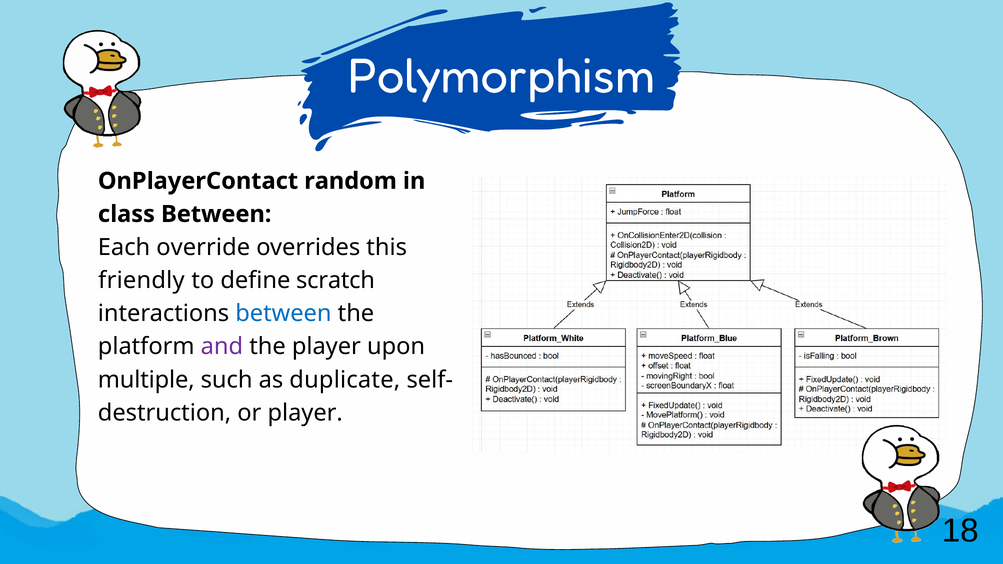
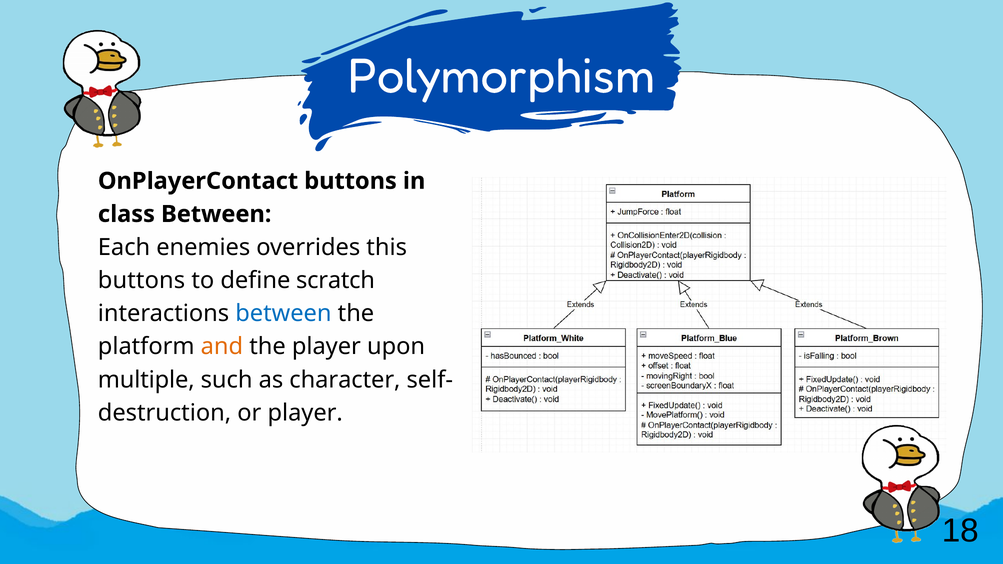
OnPlayerContact random: random -> buttons (351, 181)
override: override -> enemies (203, 247)
friendly: friendly -> buttons (142, 280)
and colour: purple -> orange (222, 347)
duplicate: duplicate -> character (345, 380)
